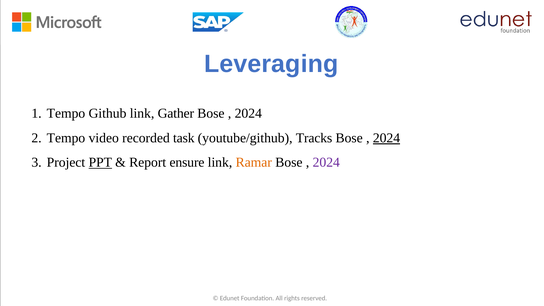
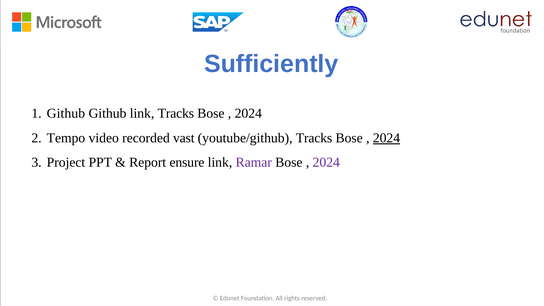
Leveraging: Leveraging -> Sufficiently (271, 64)
Tempo: Tempo -> Github (66, 113)
link Gather: Gather -> Tracks (176, 113)
task: task -> vast (184, 138)
PPT underline: present -> none (100, 162)
Ramar colour: orange -> purple (254, 162)
